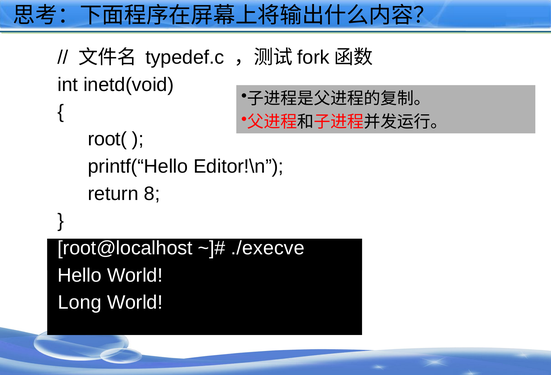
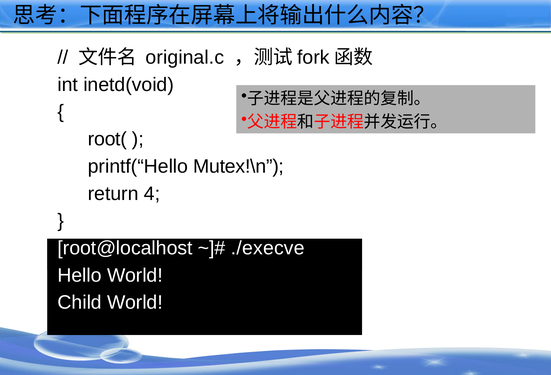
typedef.c: typedef.c -> original.c (185, 57)
Editor!\n: Editor!\n -> Mutex!\n (239, 166)
8: 8 -> 4 (152, 194)
Long: Long -> Child (80, 302)
